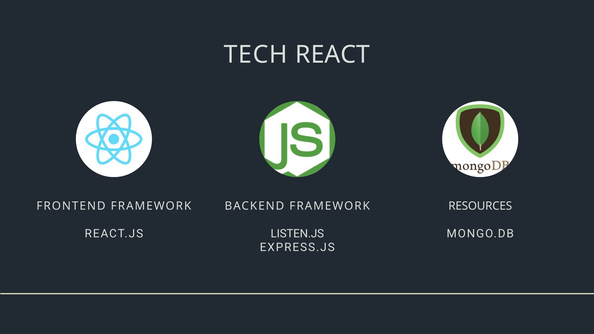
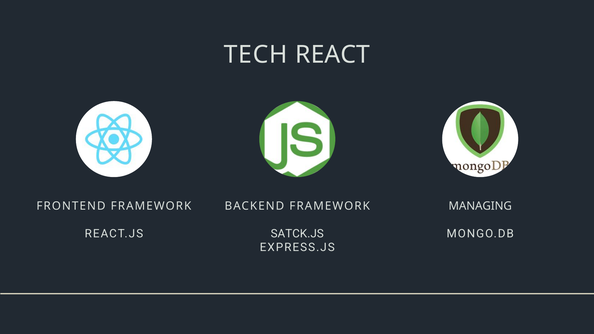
RESOURCES: RESOURCES -> MANAGING (480, 206)
LISTEN.JS: LISTEN.JS -> SATCK.JS (297, 234)
